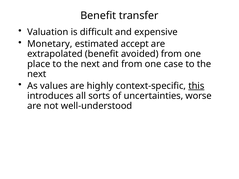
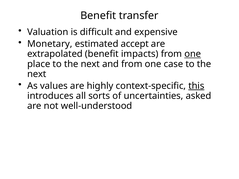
avoided: avoided -> impacts (140, 54)
one underline: none -> present (193, 54)
worse: worse -> asked (198, 96)
